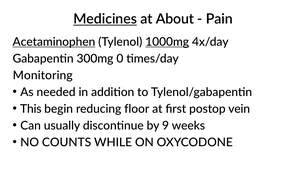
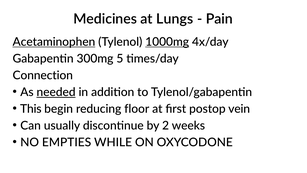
Medicines underline: present -> none (105, 19)
About: About -> Lungs (175, 19)
0: 0 -> 5 (120, 59)
Monitoring: Monitoring -> Connection (43, 75)
needed underline: none -> present (56, 92)
9: 9 -> 2 (166, 125)
COUNTS: COUNTS -> EMPTIES (67, 142)
